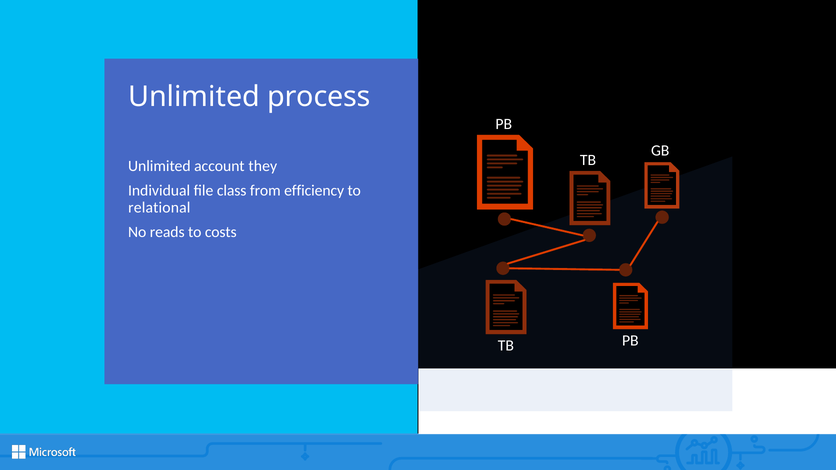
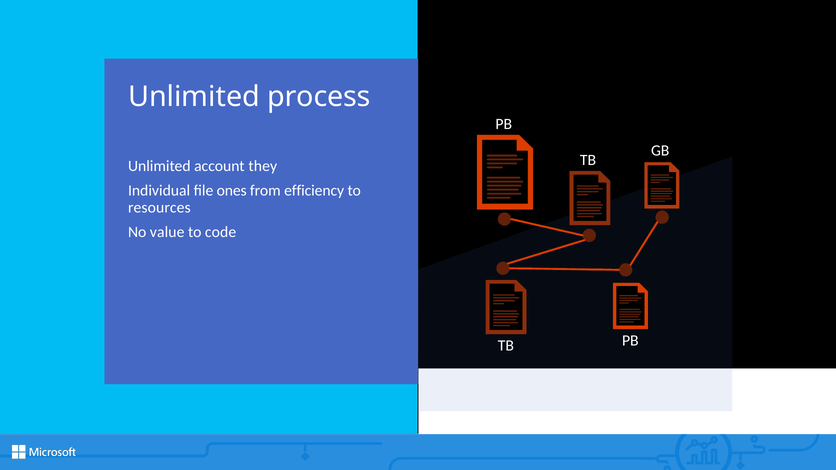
class: class -> ones (232, 191)
relational: relational -> resources (159, 208)
reads: reads -> value (167, 232)
costs: costs -> code (221, 232)
